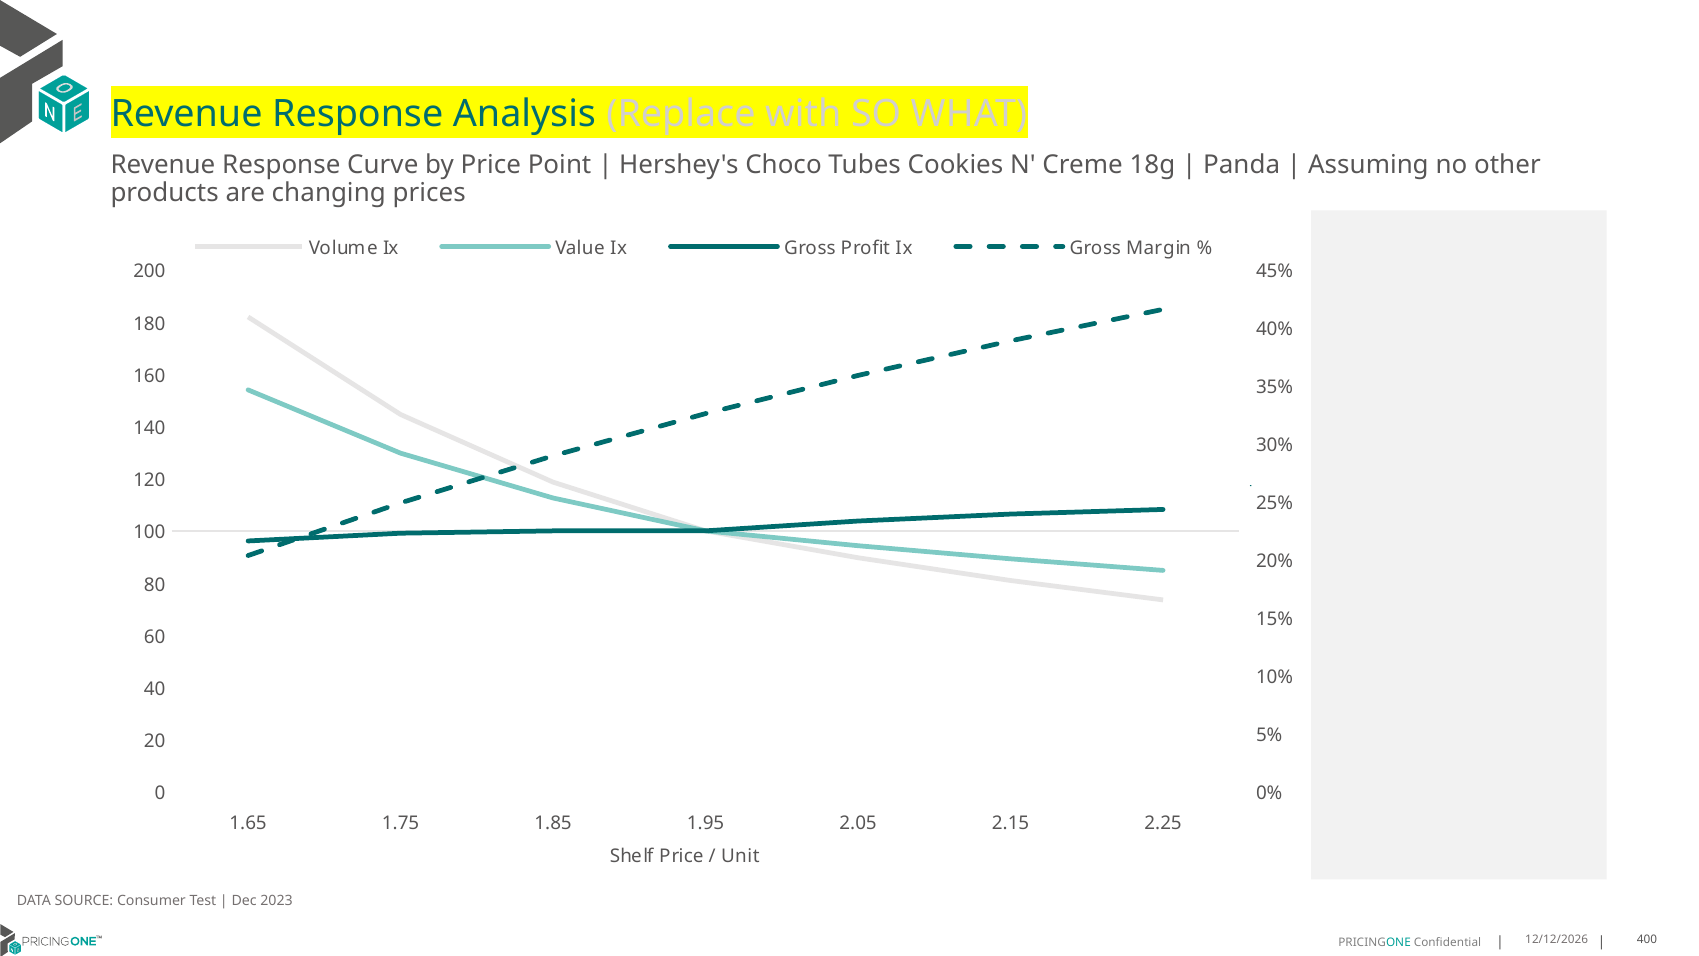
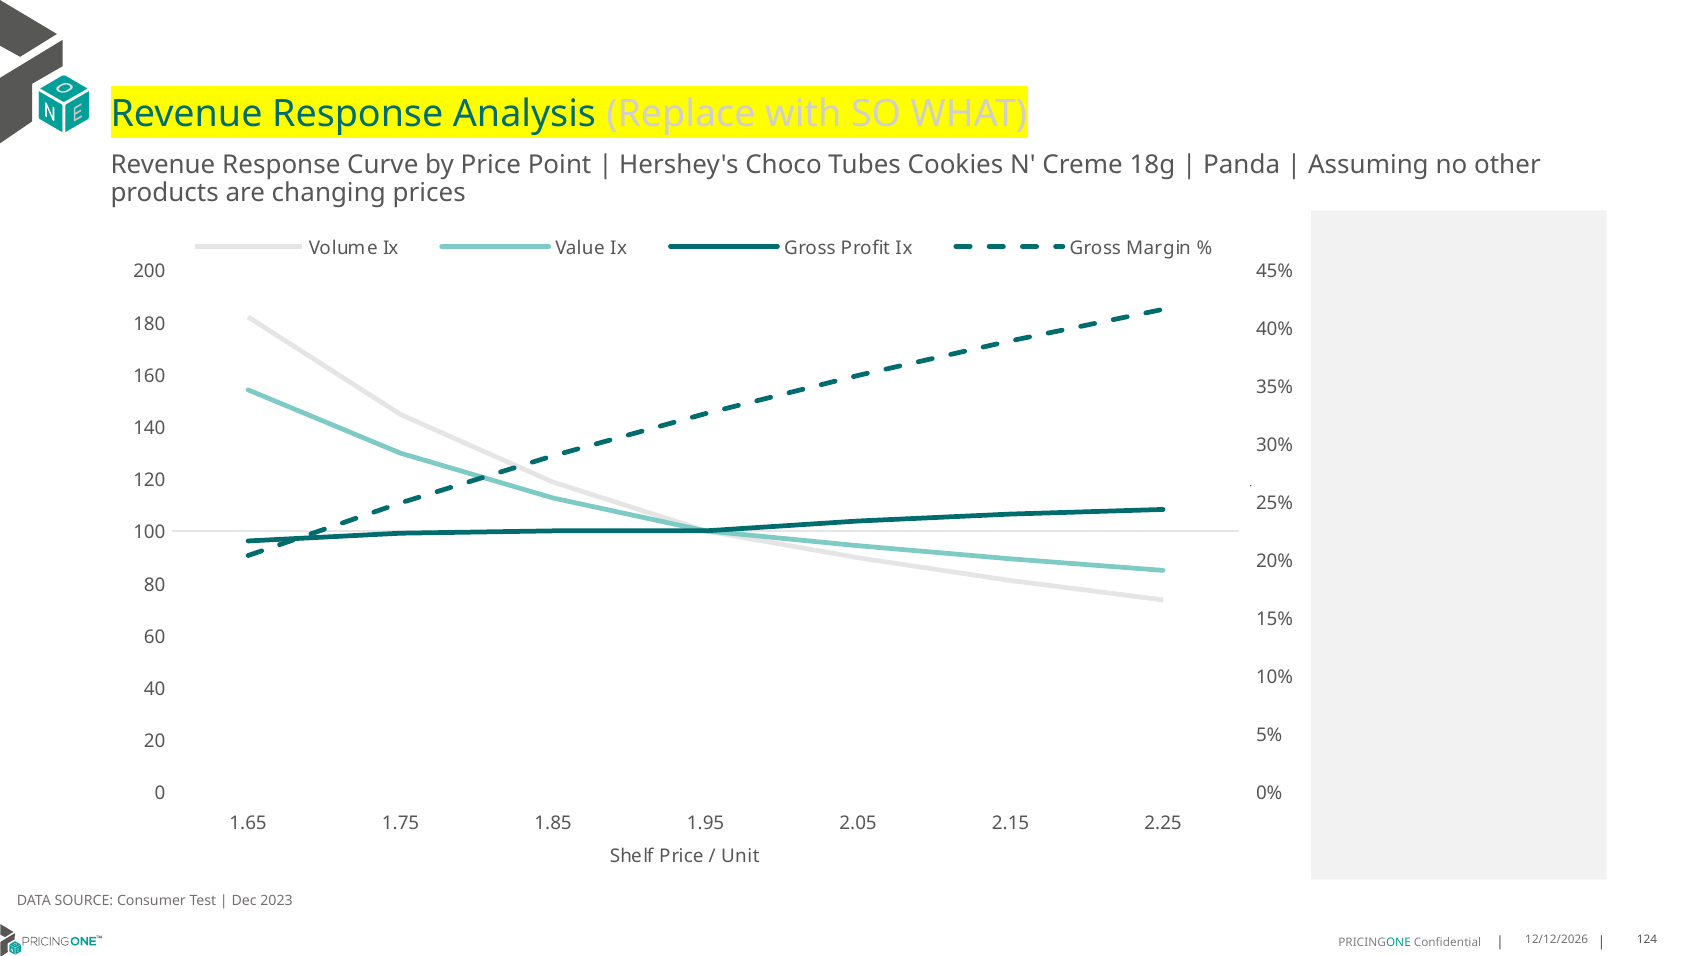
400: 400 -> 124 (1647, 940)
